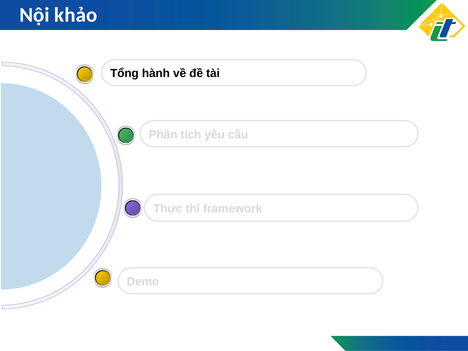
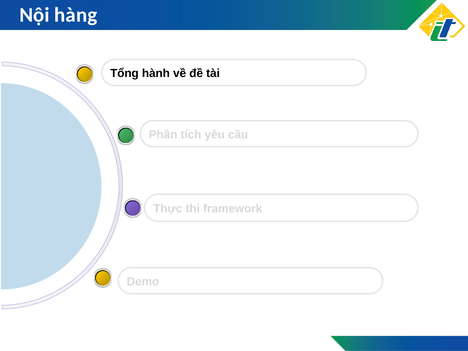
khảo: khảo -> hàng (76, 15)
